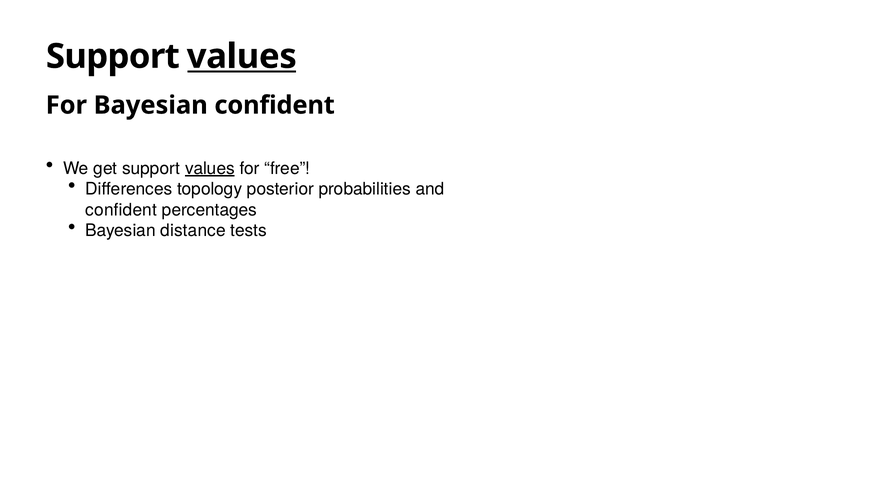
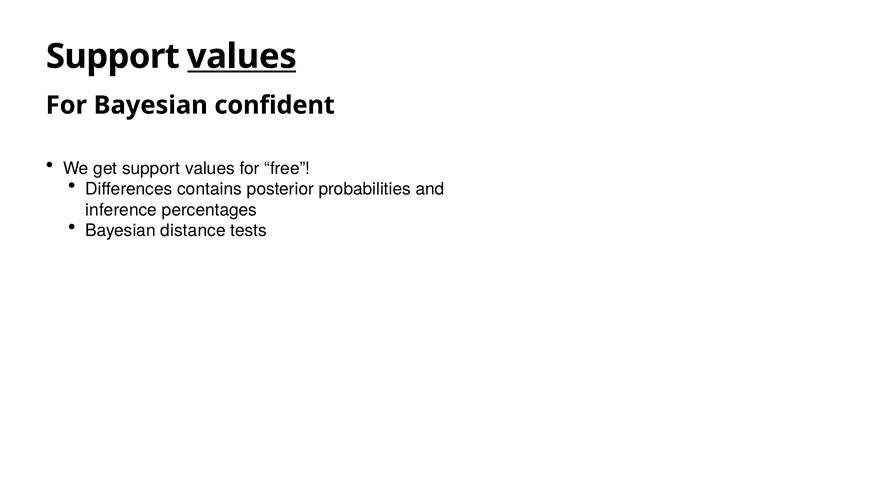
values underline: present -> none (210, 169)
topology: topology -> contains (210, 189)
confident: confident -> inference (121, 210)
